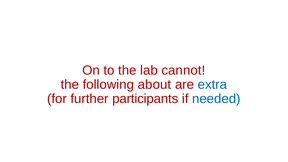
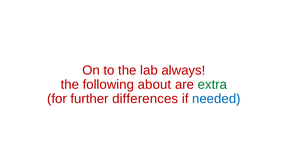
cannot: cannot -> always (183, 70)
extra colour: blue -> green (212, 85)
participants: participants -> differences (145, 99)
